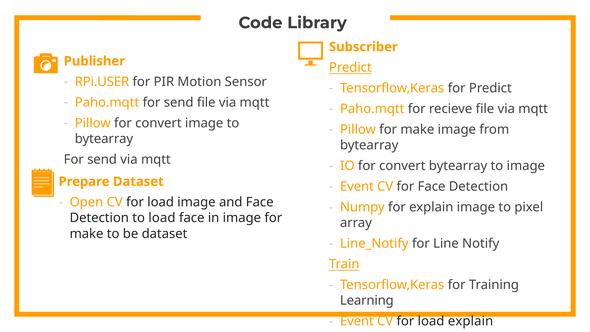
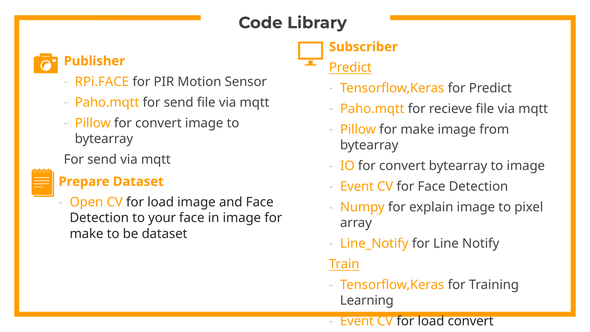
RPi.USER: RPi.USER -> RPi.FACE (102, 82)
to load: load -> your (162, 218)
load explain: explain -> convert (471, 321)
